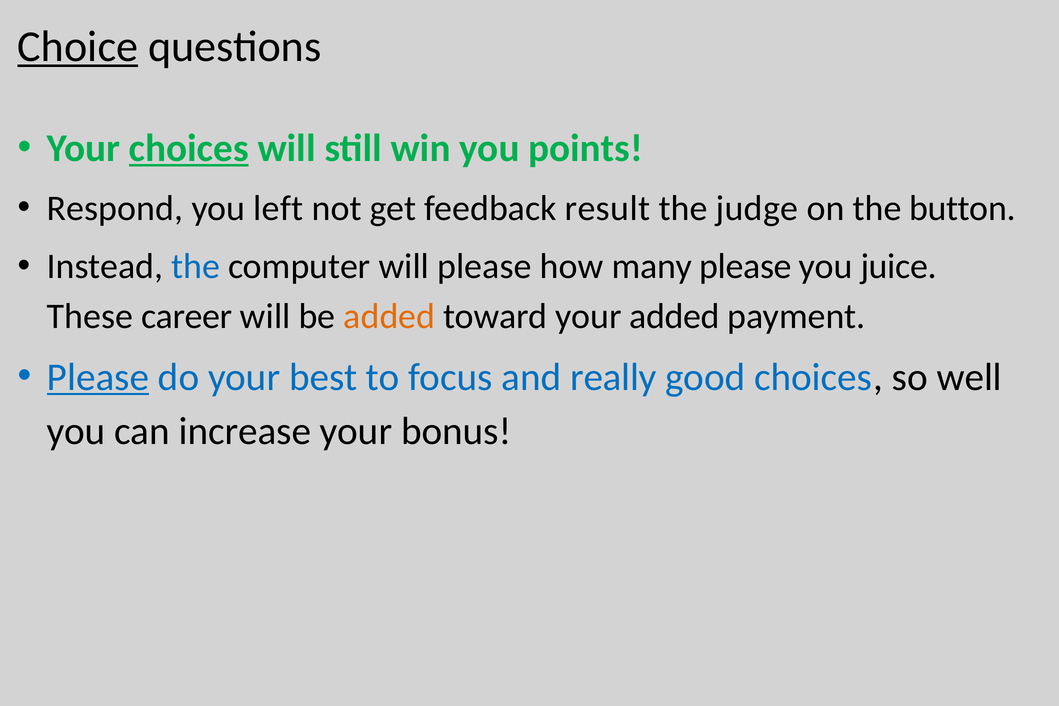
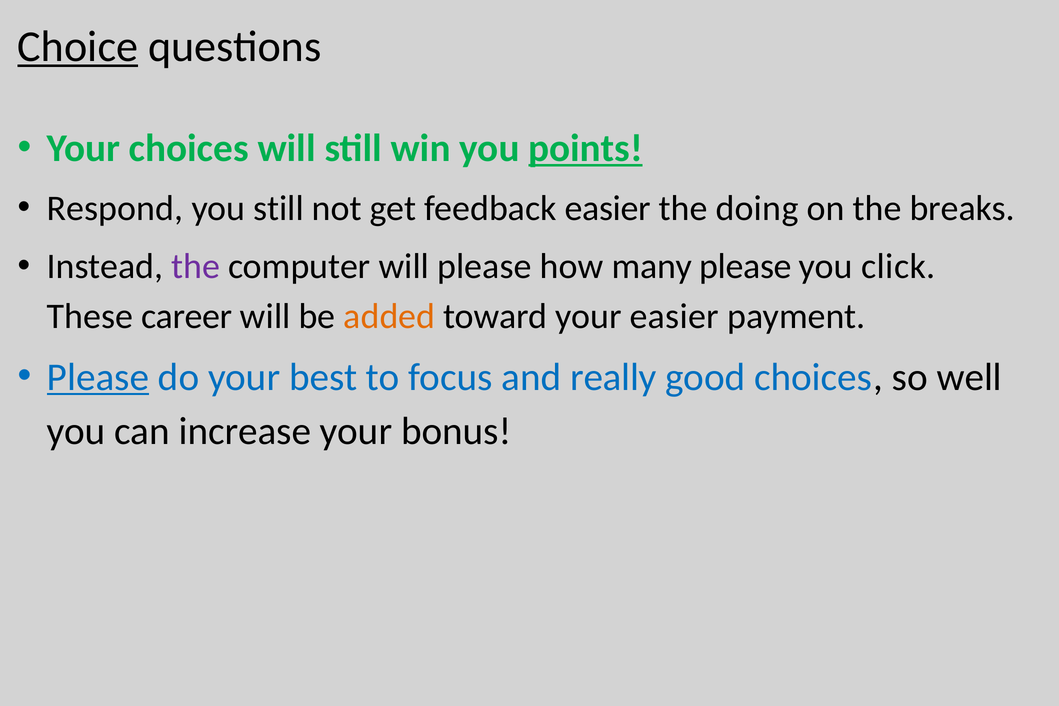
choices underline: present -> none (189, 148)
points underline: none -> present (586, 148)
you left: left -> still (279, 208)
feedback result: result -> easier (608, 208)
judge: judge -> doing (757, 208)
button: button -> breaks (962, 208)
the colour: blue -> purple (196, 267)
juice: juice -> click (898, 267)
your added: added -> easier (674, 316)
